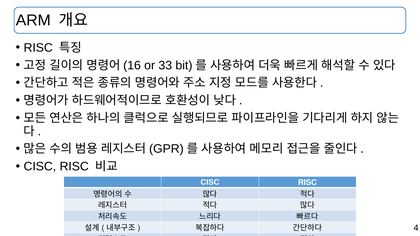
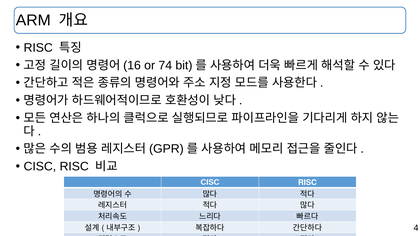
33: 33 -> 74 (165, 65)
